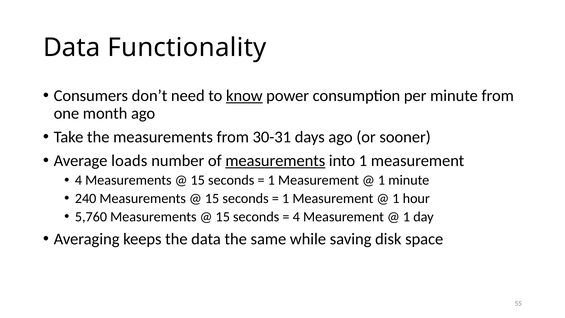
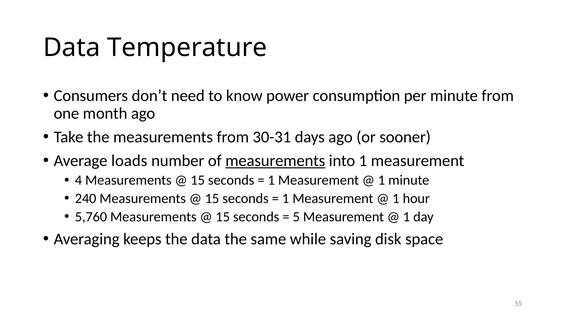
Functionality: Functionality -> Temperature (187, 47)
know underline: present -> none (244, 96)
4: 4 -> 5 (296, 217)
